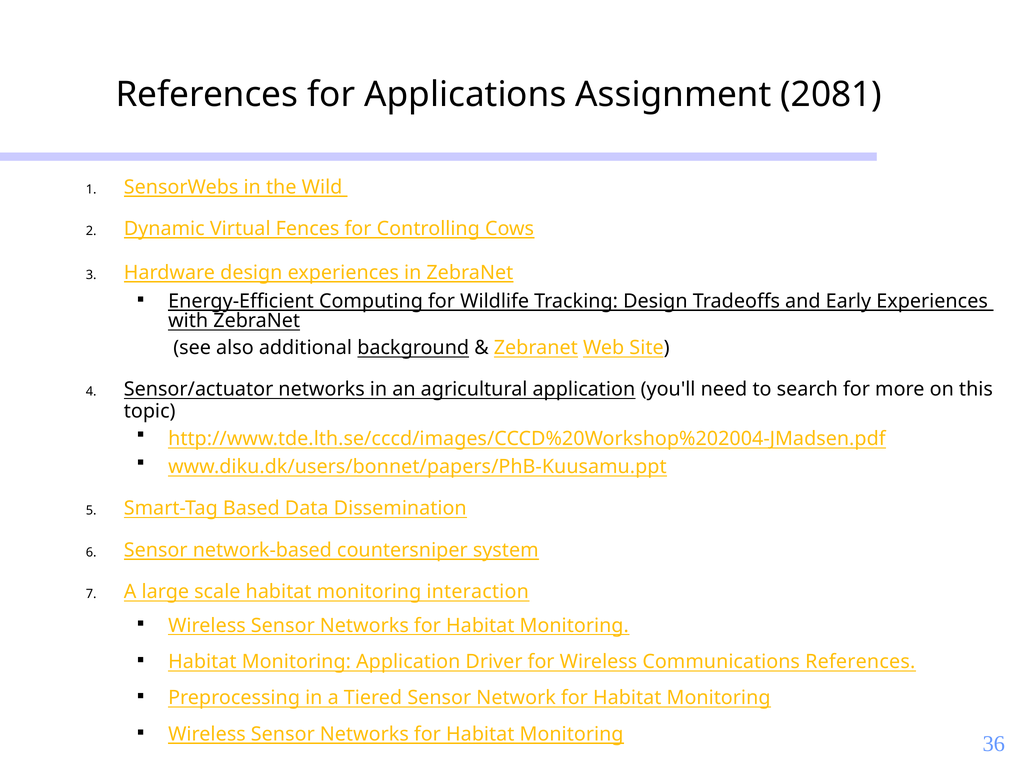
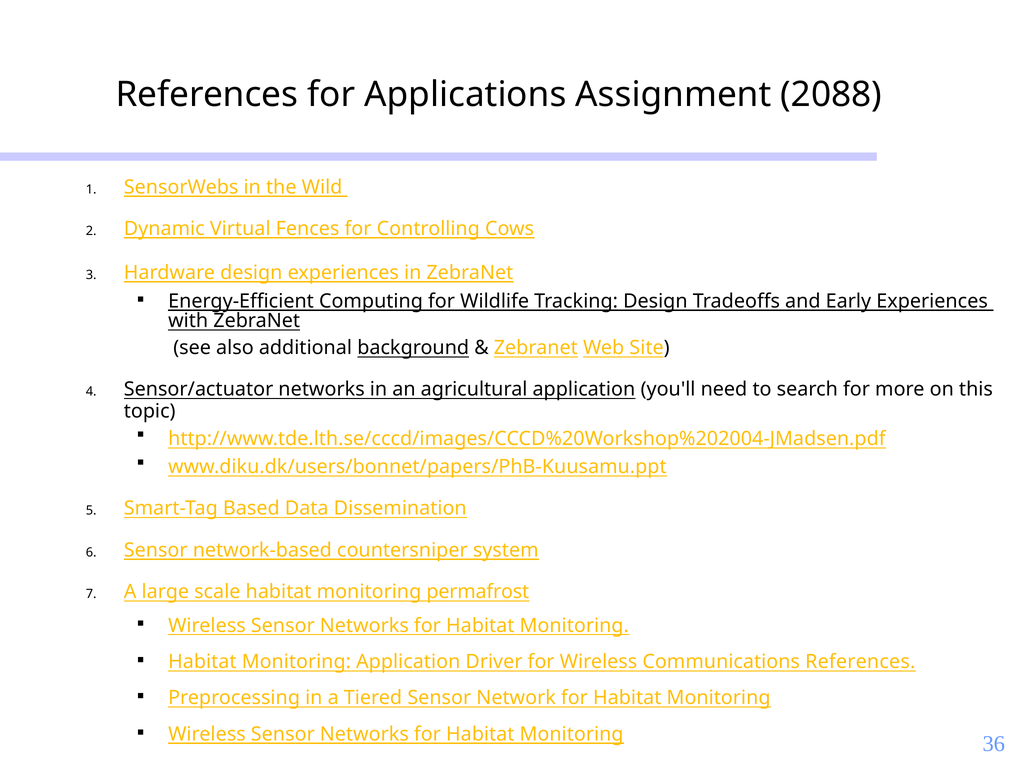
2081: 2081 -> 2088 (831, 95)
interaction: interaction -> permafrost (478, 592)
